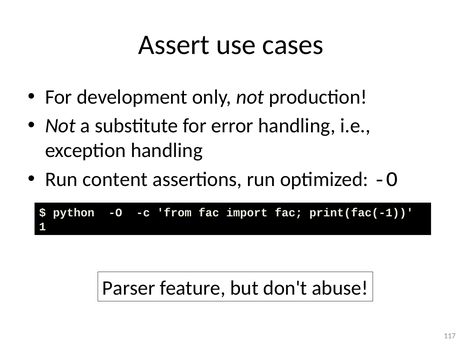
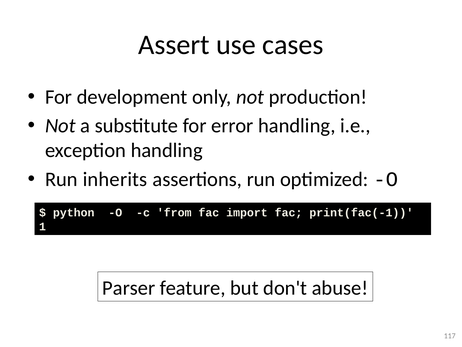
content: content -> inherits (115, 179)
